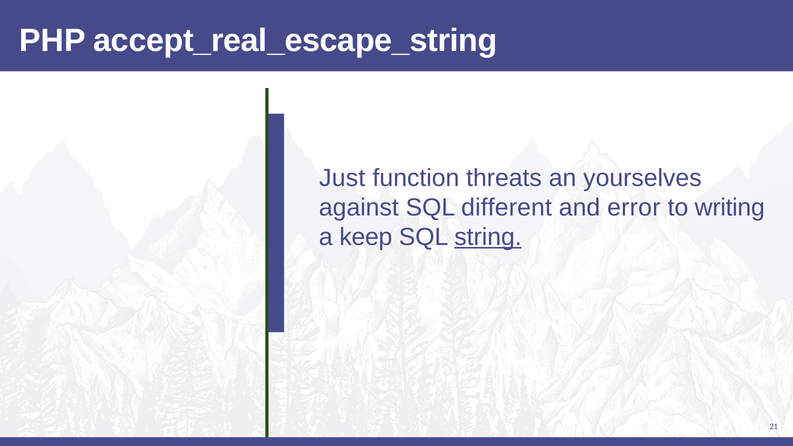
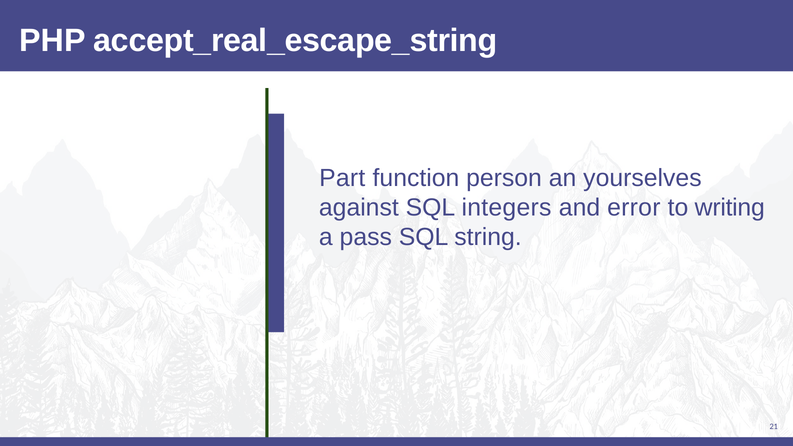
Just: Just -> Part (342, 178)
threats: threats -> person (504, 178)
different: different -> integers (506, 208)
keep: keep -> pass (366, 237)
string underline: present -> none (488, 237)
